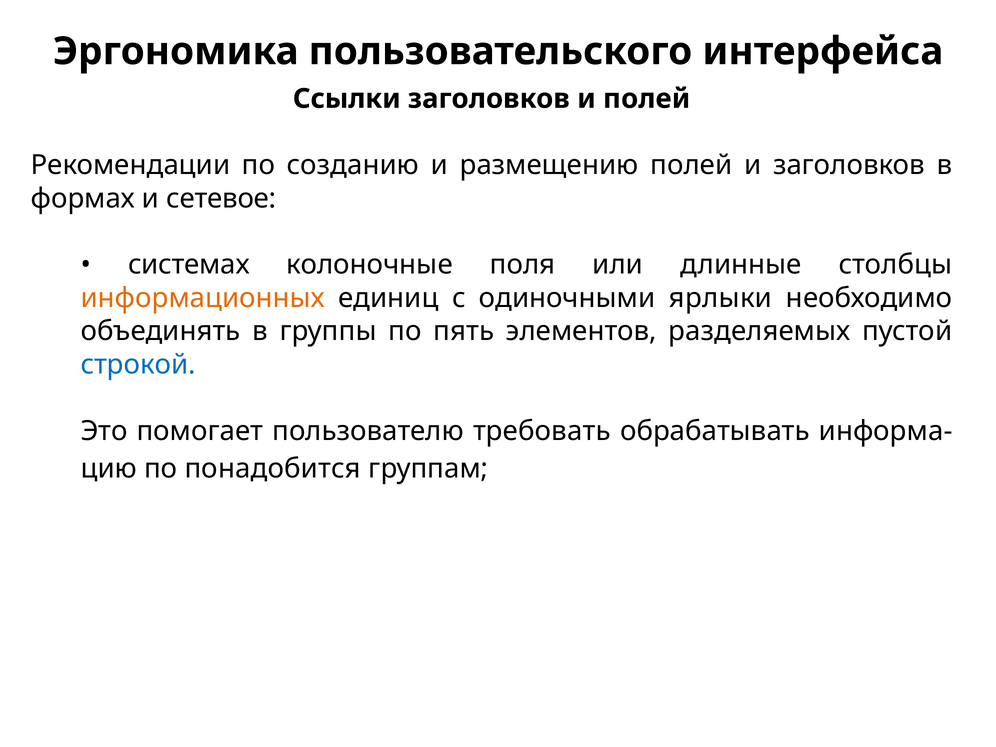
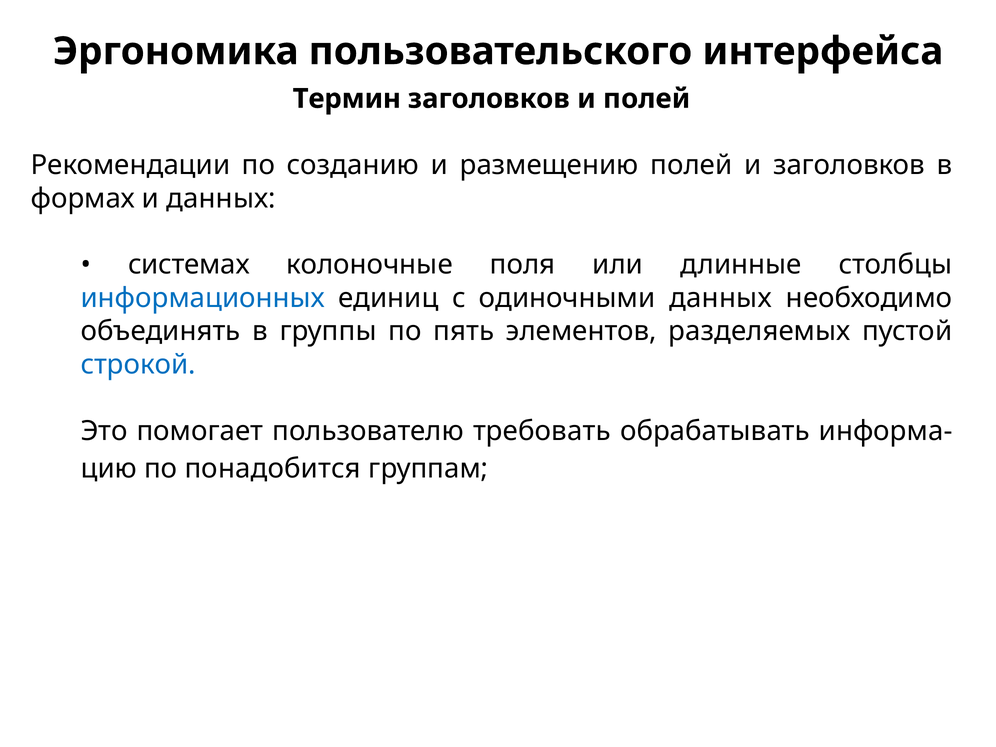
Ссылки: Ссылки -> Термин (347, 99)
и сетевое: сетевое -> данных (221, 198)
информационных colour: orange -> blue (203, 298)
одиночными ярлыки: ярлыки -> данных (721, 298)
